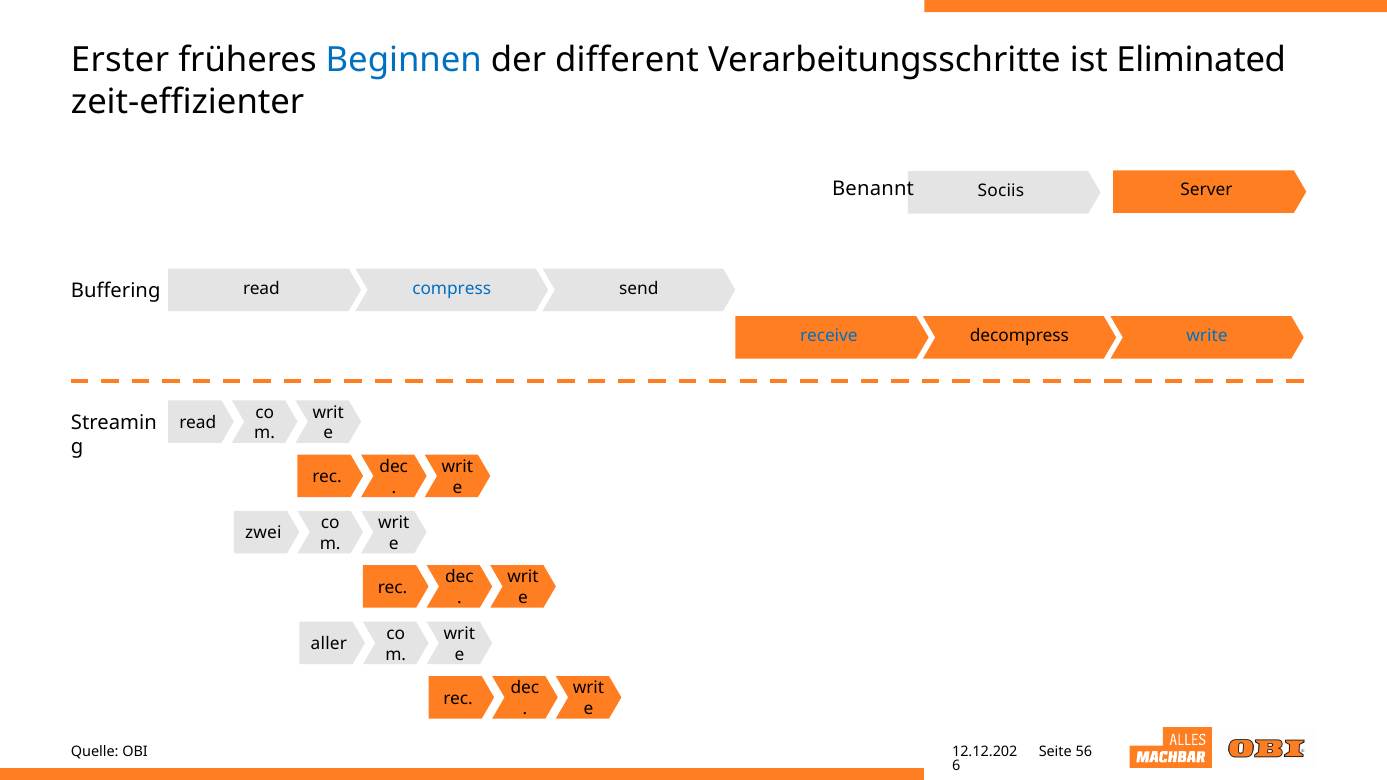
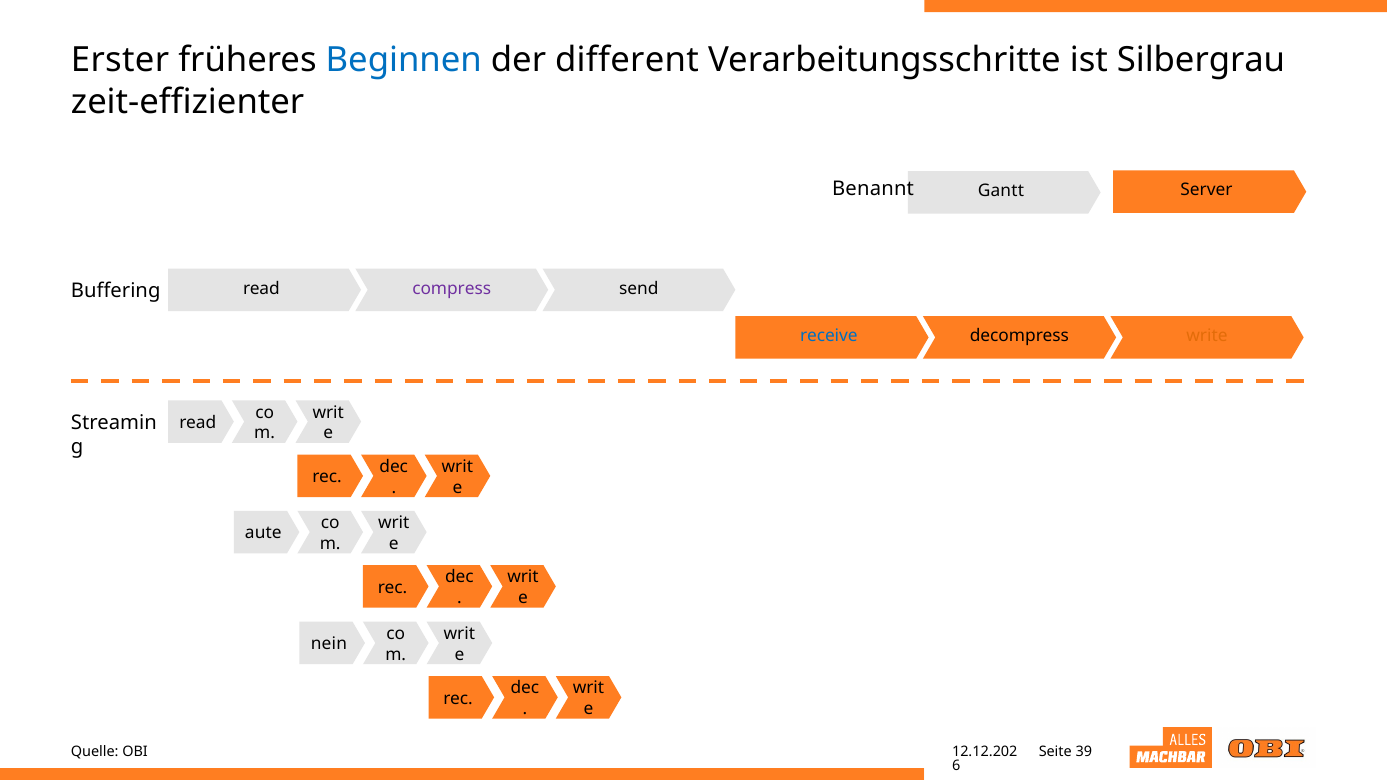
Eliminated: Eliminated -> Silbergrau (1201, 60)
Sociis: Sociis -> Gantt (1001, 191)
compress colour: blue -> purple (452, 288)
write colour: blue -> orange (1207, 336)
zwei: zwei -> aute (263, 533)
aller: aller -> nein (329, 644)
56: 56 -> 39 (1084, 752)
